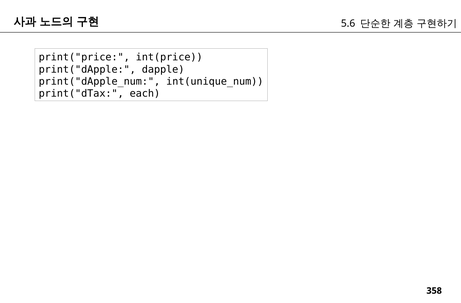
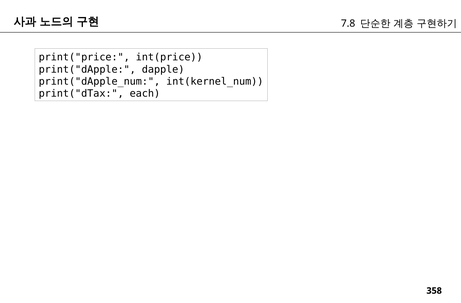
5.6: 5.6 -> 7.8 (348, 24)
int(unique_num: int(unique_num -> int(kernel_num (215, 81)
